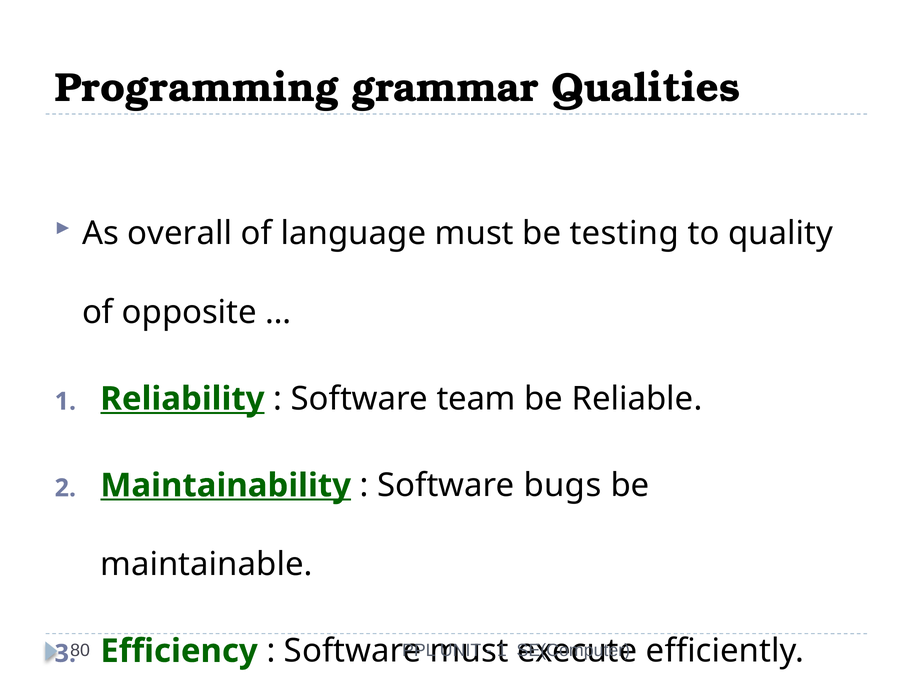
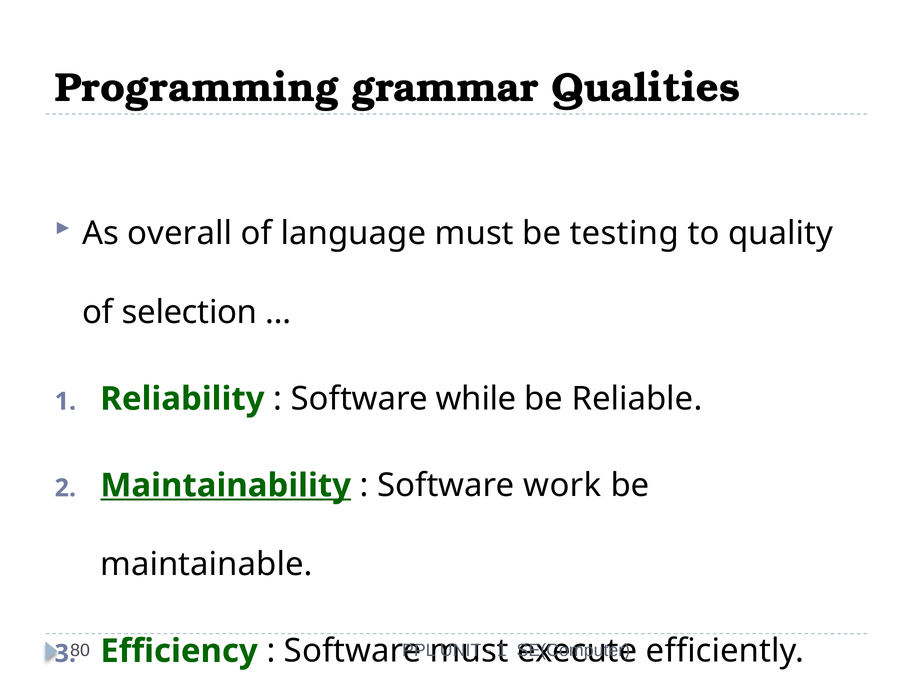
opposite: opposite -> selection (190, 313)
Reliability underline: present -> none (182, 399)
team: team -> while (476, 399)
bugs: bugs -> work (562, 486)
